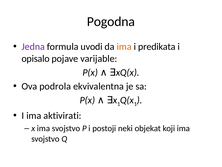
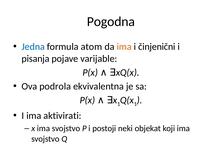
Jedna colour: purple -> blue (33, 47)
uvodi: uvodi -> atom (91, 47)
predikata: predikata -> činjenični (157, 47)
opisalo: opisalo -> pisanja (36, 58)
